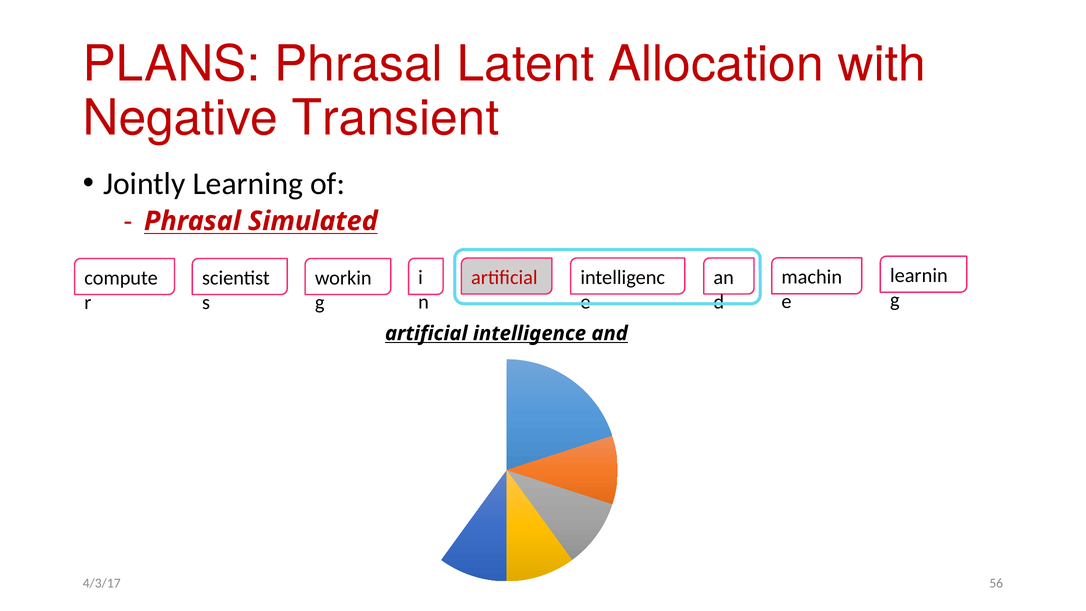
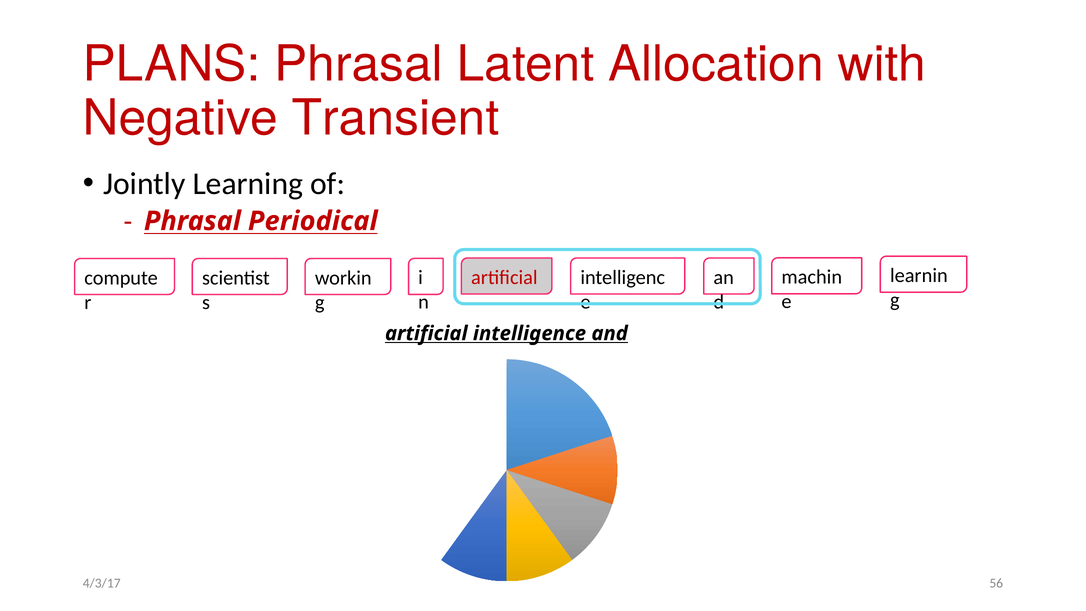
Simulated: Simulated -> Periodical (313, 221)
